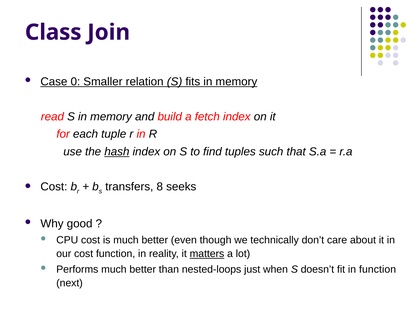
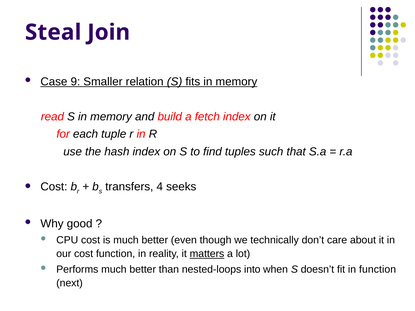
Class: Class -> Steal (53, 32)
0: 0 -> 9 (75, 82)
hash underline: present -> none (117, 152)
8: 8 -> 4 (160, 187)
just: just -> into (252, 270)
